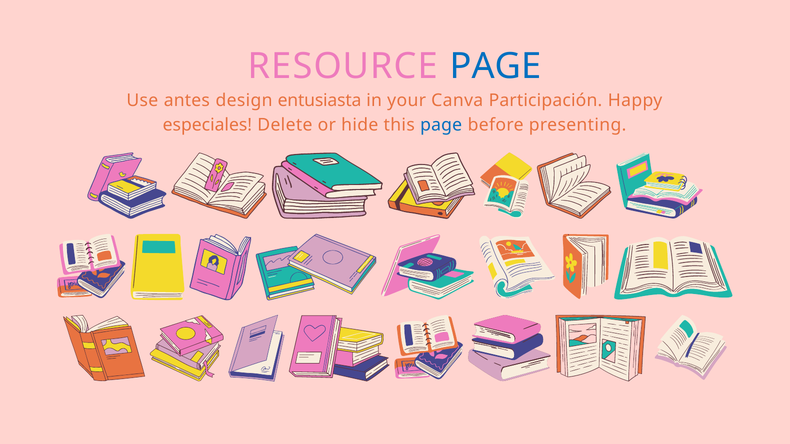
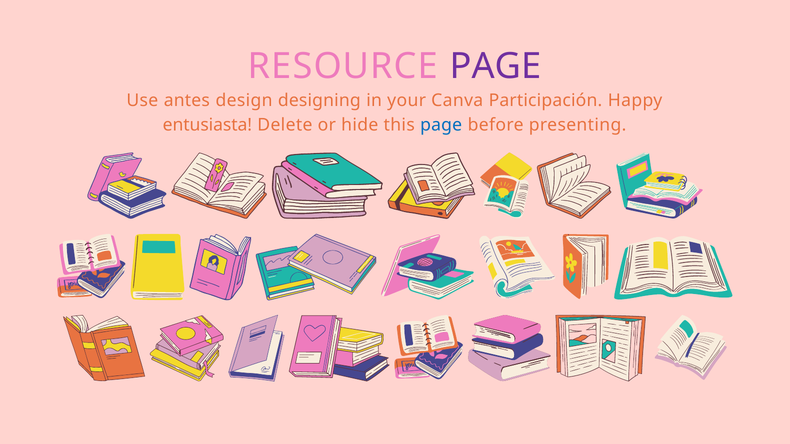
PAGE colour: blue -> purple (496, 67)
entusiasta: entusiasta -> designing (319, 100)
especiales: especiales -> entusiasta (207, 125)
